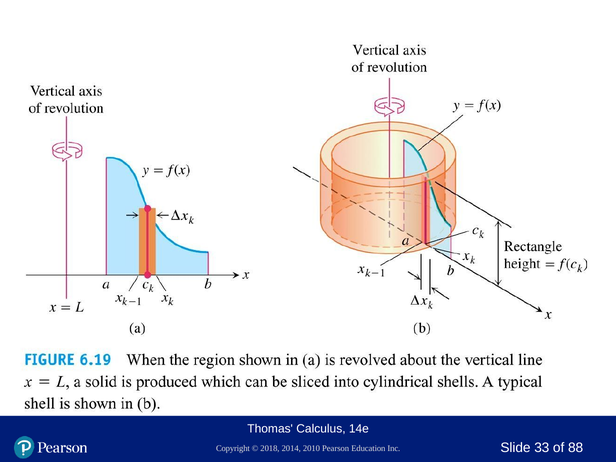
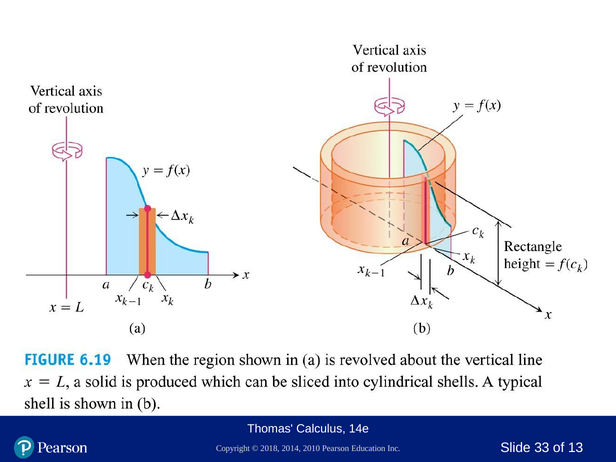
88: 88 -> 13 (576, 448)
